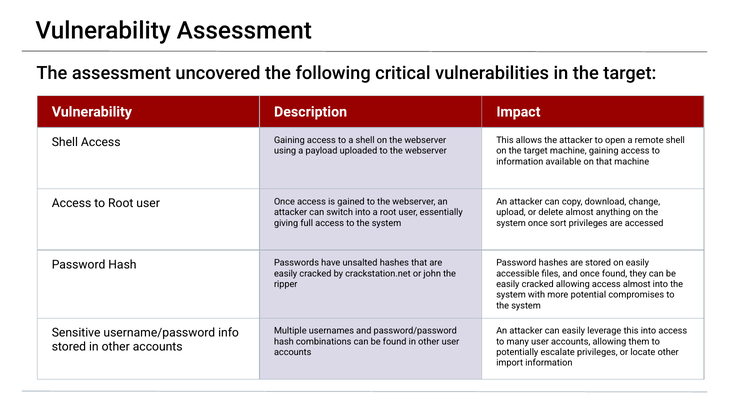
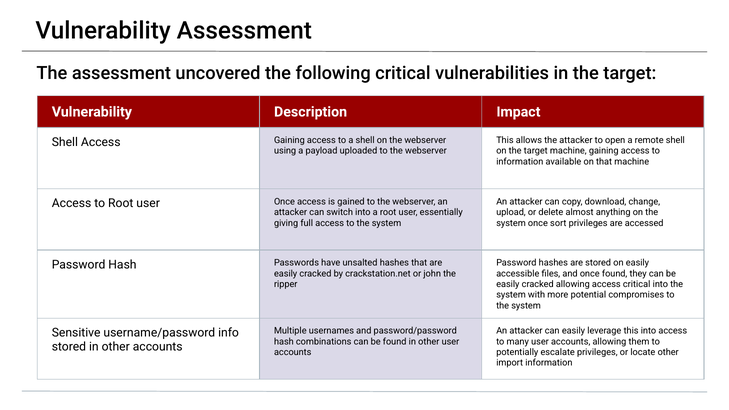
access almost: almost -> critical (637, 284)
